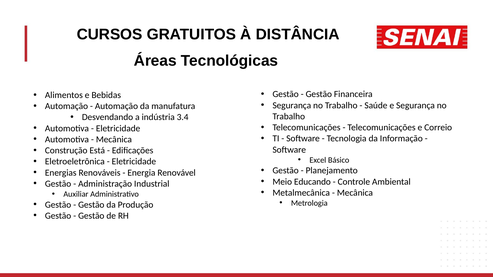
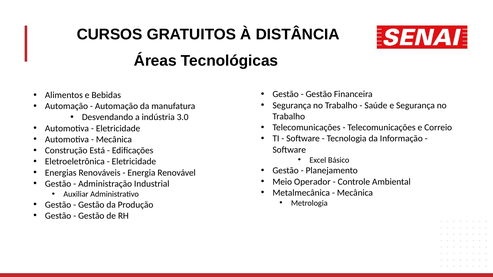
3.4: 3.4 -> 3.0 (183, 117)
Educando: Educando -> Operador (312, 182)
